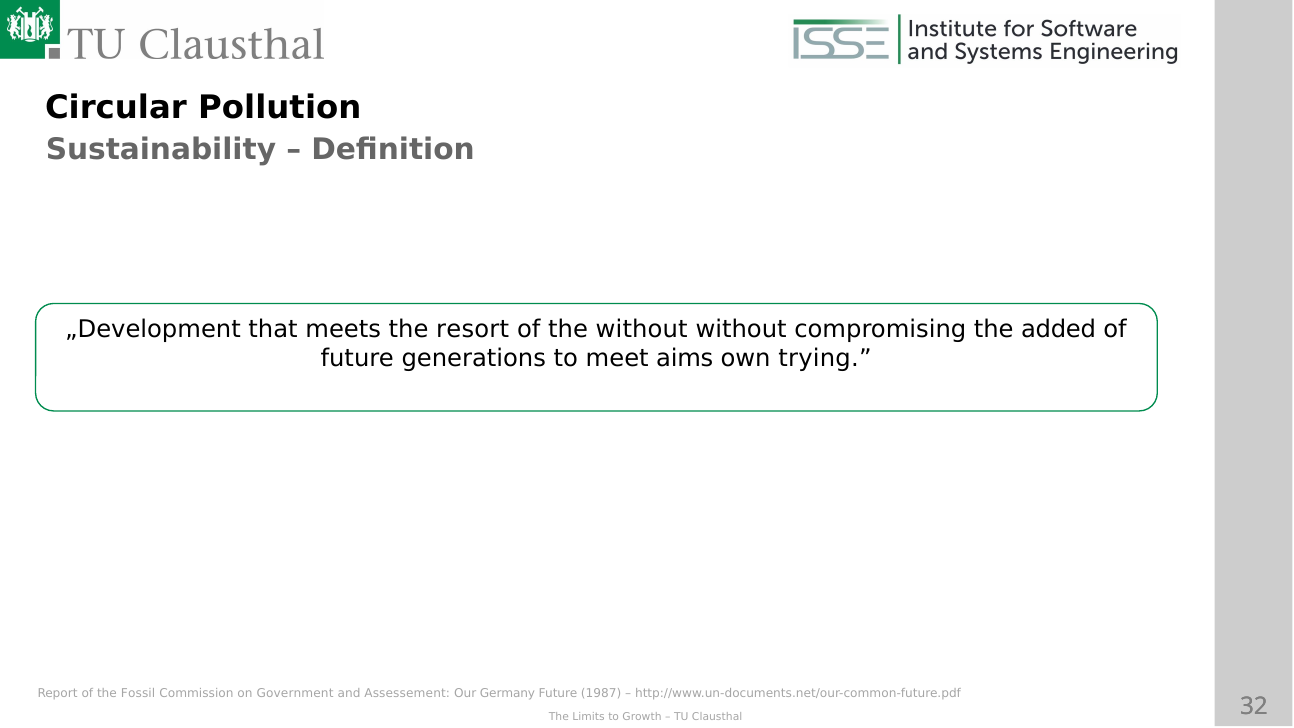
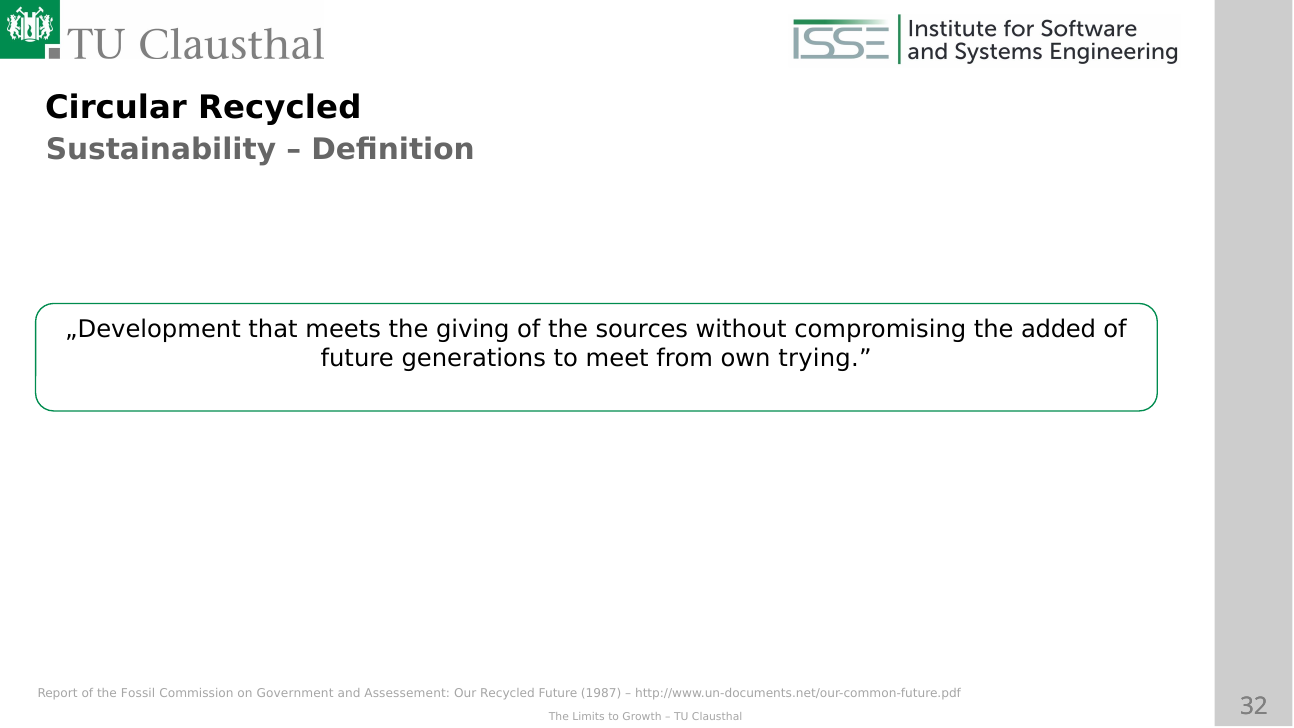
Circular Pollution: Pollution -> Recycled (280, 108)
resort: resort -> giving (473, 330)
the without: without -> sources (642, 330)
aims: aims -> from (685, 359)
Our Germany: Germany -> Recycled (507, 693)
